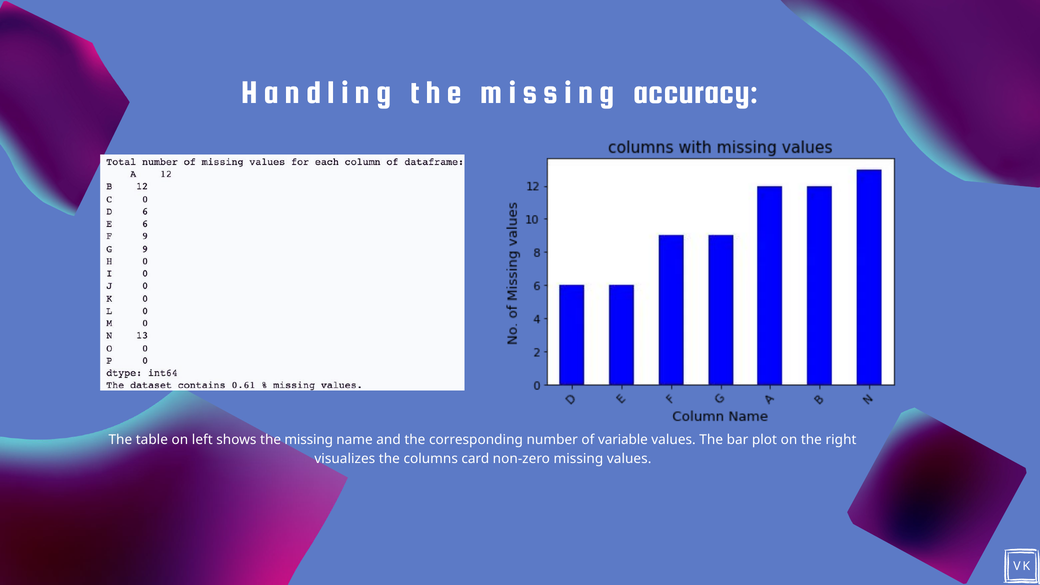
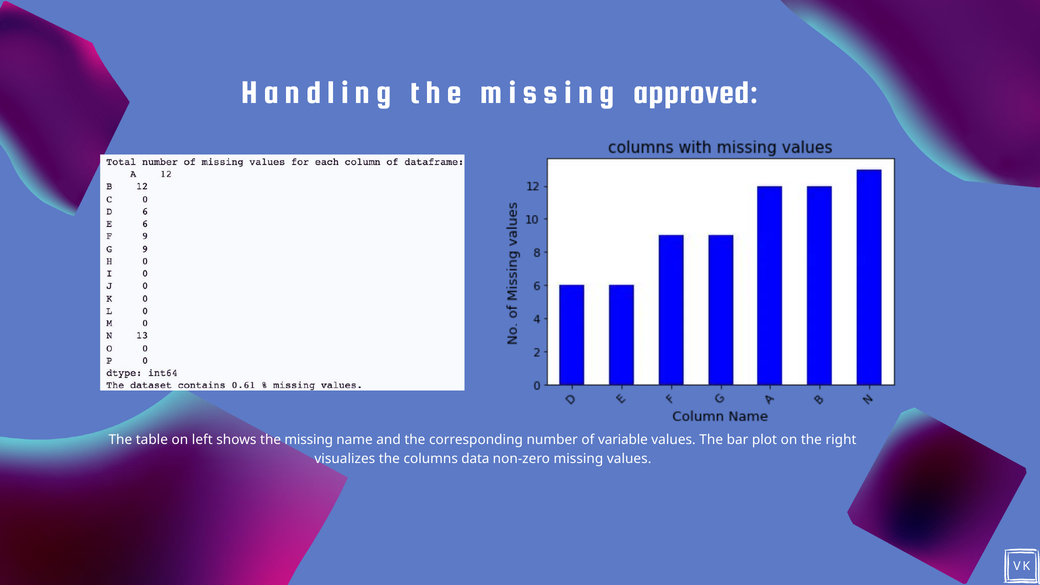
accuracy: accuracy -> approved (696, 92)
card: card -> data (475, 459)
